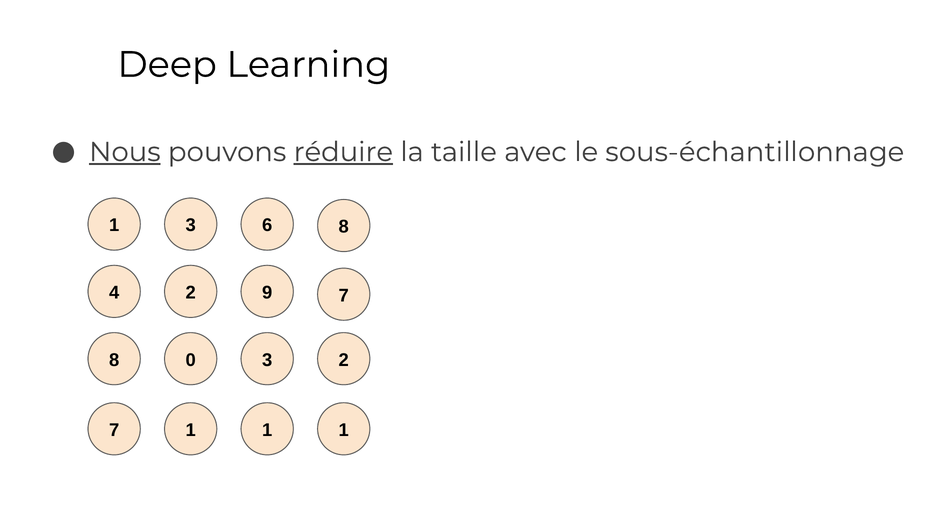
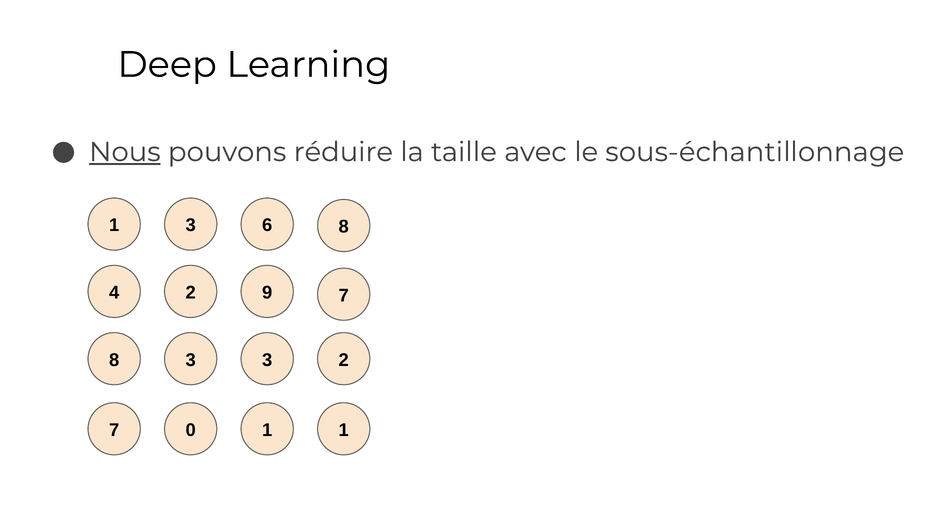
réduire underline: present -> none (343, 152)
8 0: 0 -> 3 (191, 360)
7 1: 1 -> 0 (191, 430)
